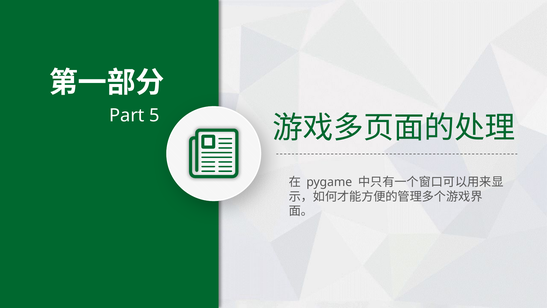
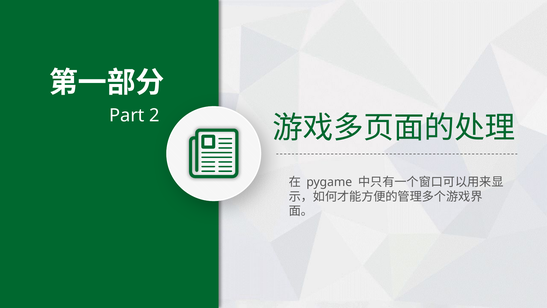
5: 5 -> 2 (154, 115)
